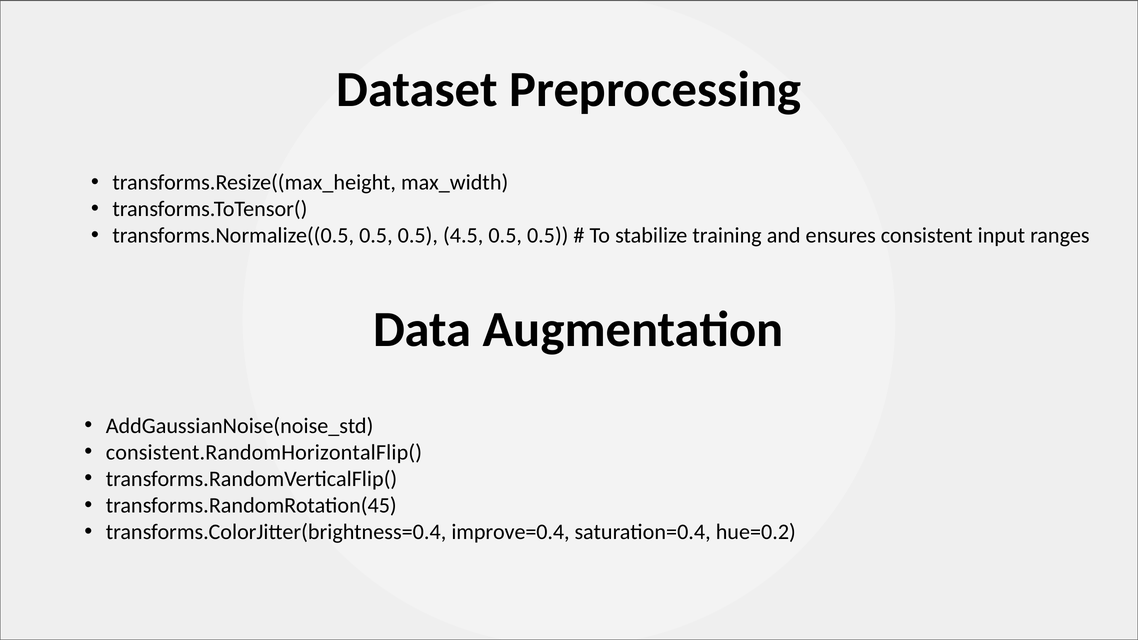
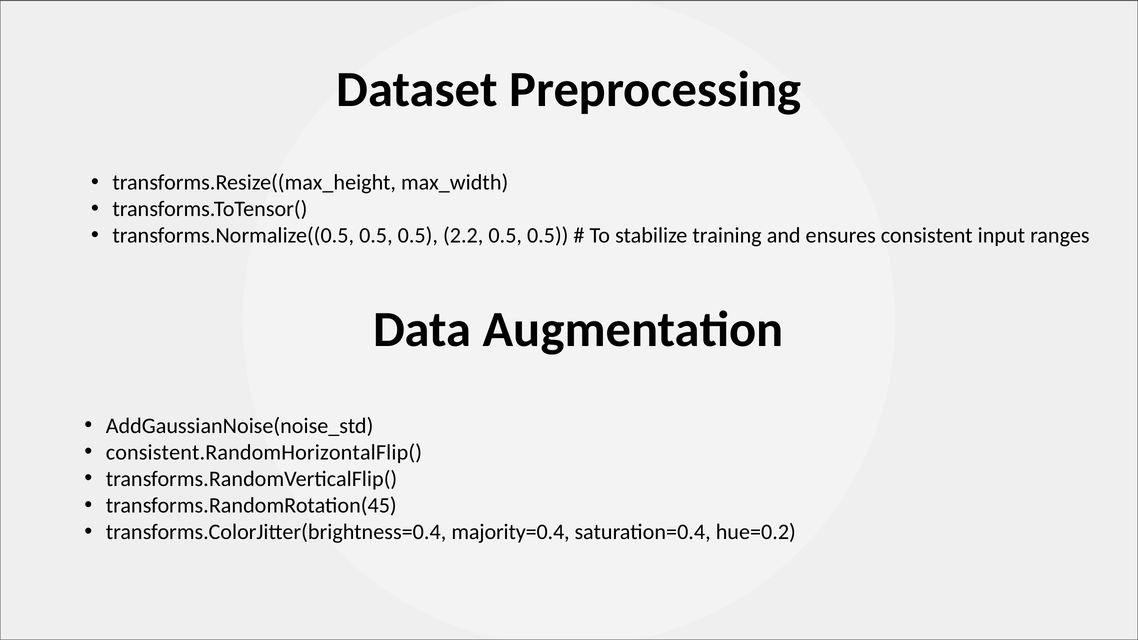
4.5: 4.5 -> 2.2 (463, 236)
improve=0.4: improve=0.4 -> majority=0.4 (510, 532)
